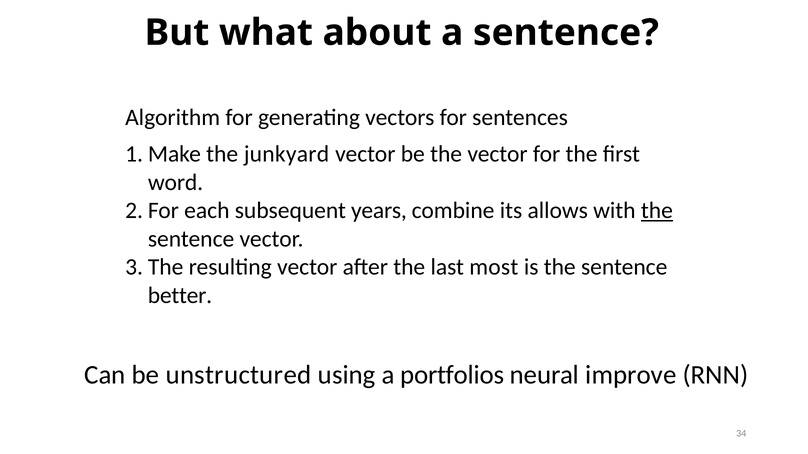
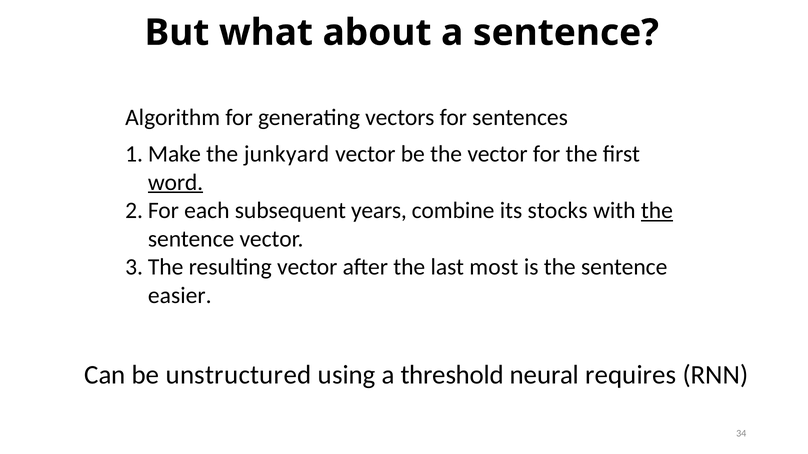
word underline: none -> present (176, 182)
allows: allows -> stocks (558, 211)
better: better -> easier (180, 296)
portfolios: portfolios -> threshold (452, 375)
improve: improve -> requires (631, 375)
